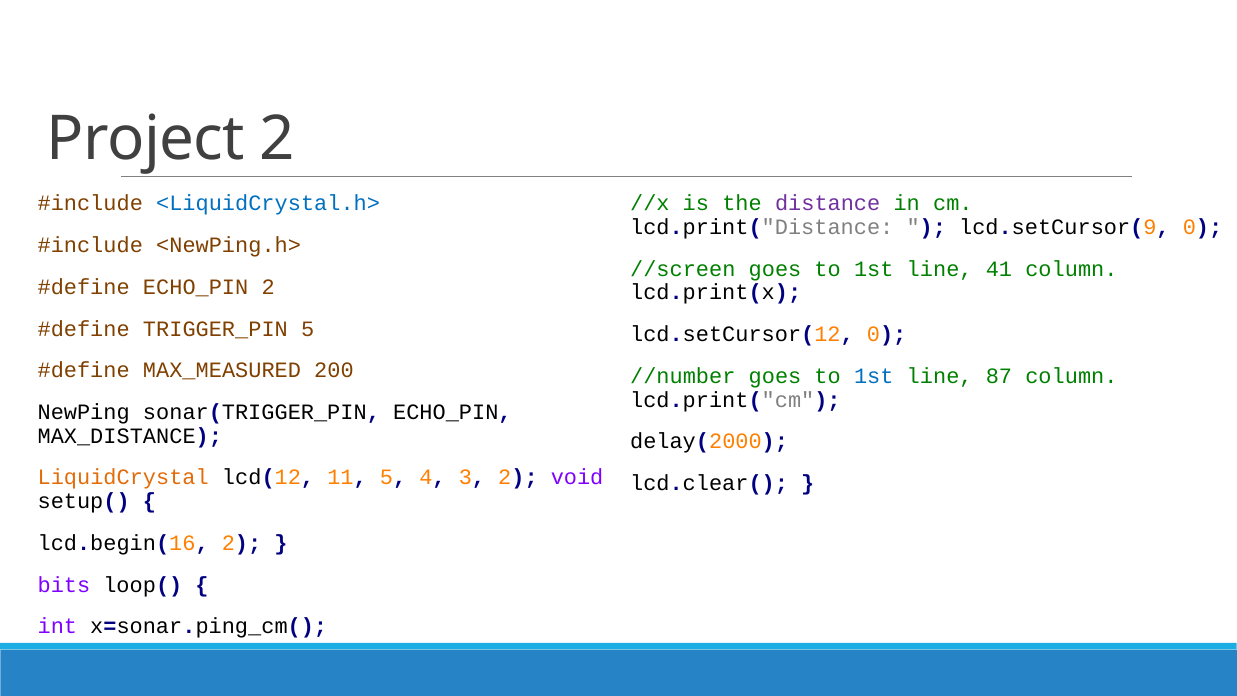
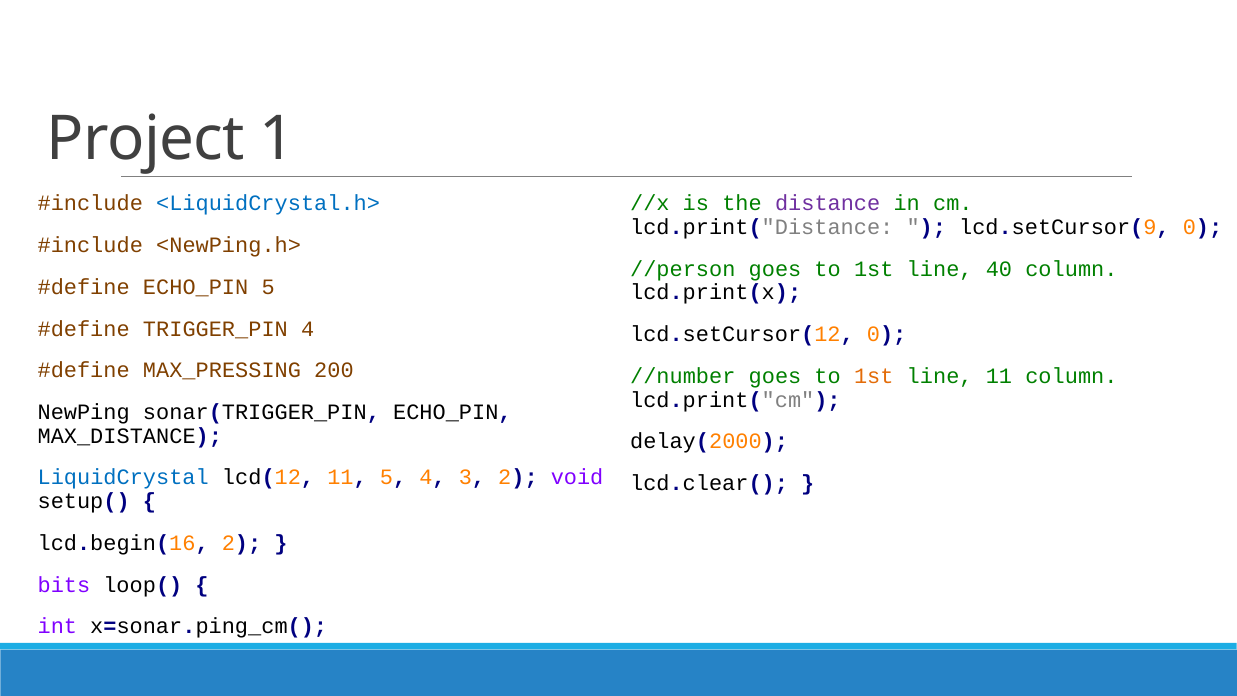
Project 2: 2 -> 1 (277, 139)
//screen: //screen -> //person (683, 269)
41: 41 -> 40 (999, 269)
ECHO_PIN 2: 2 -> 5 (268, 287)
TRIGGER_PIN 5: 5 -> 4 (308, 329)
MAX_MEASURED: MAX_MEASURED -> MAX_PRESSING (222, 370)
1st colour: blue -> orange (874, 376)
line 87: 87 -> 11 (999, 376)
LiquidCrystal colour: orange -> blue (123, 478)
